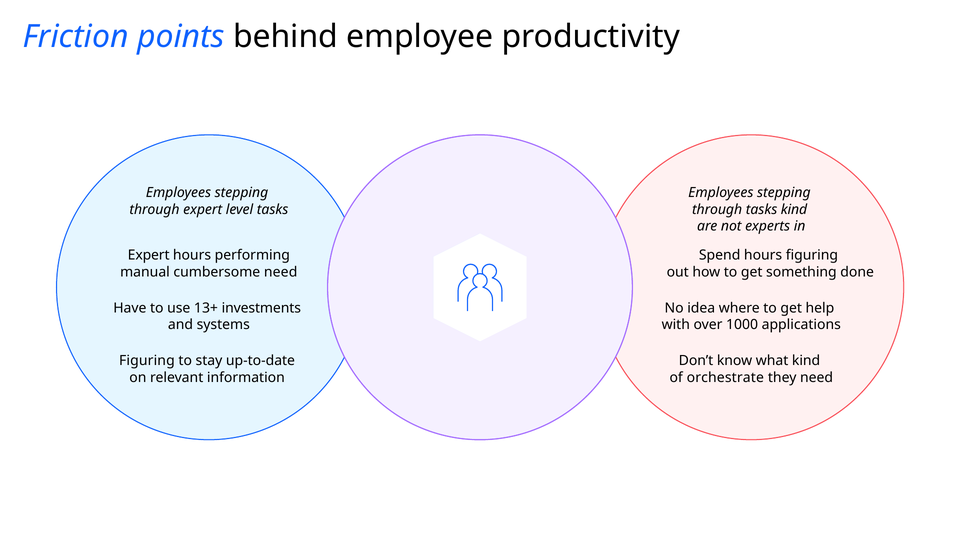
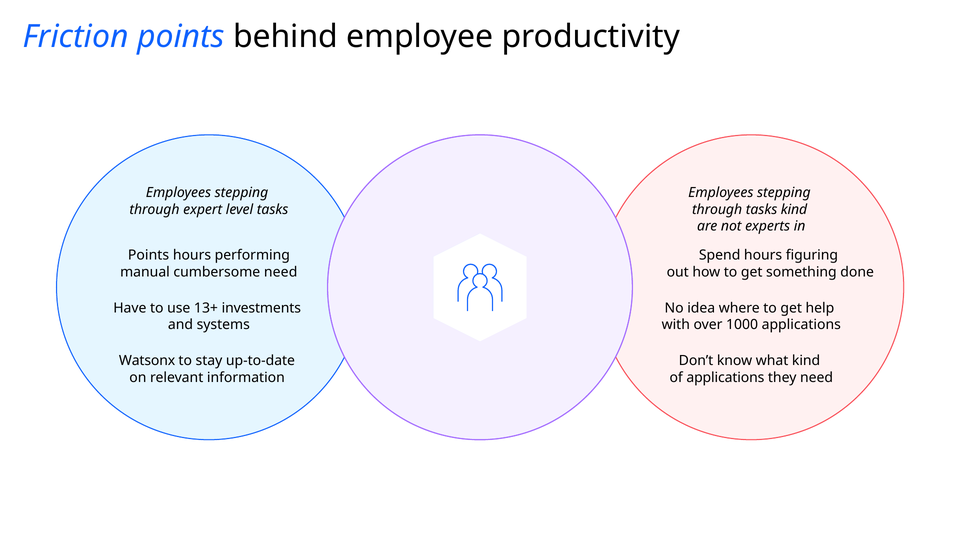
Expert: Expert -> Points (149, 255)
Figuring: Figuring -> Watsonx (147, 361)
of orchestrate: orchestrate -> applications (725, 378)
